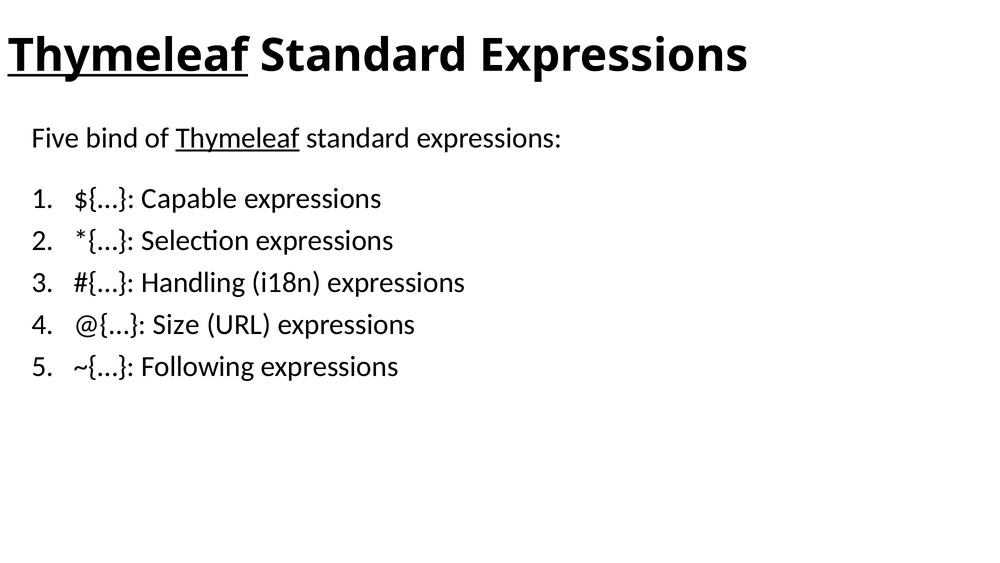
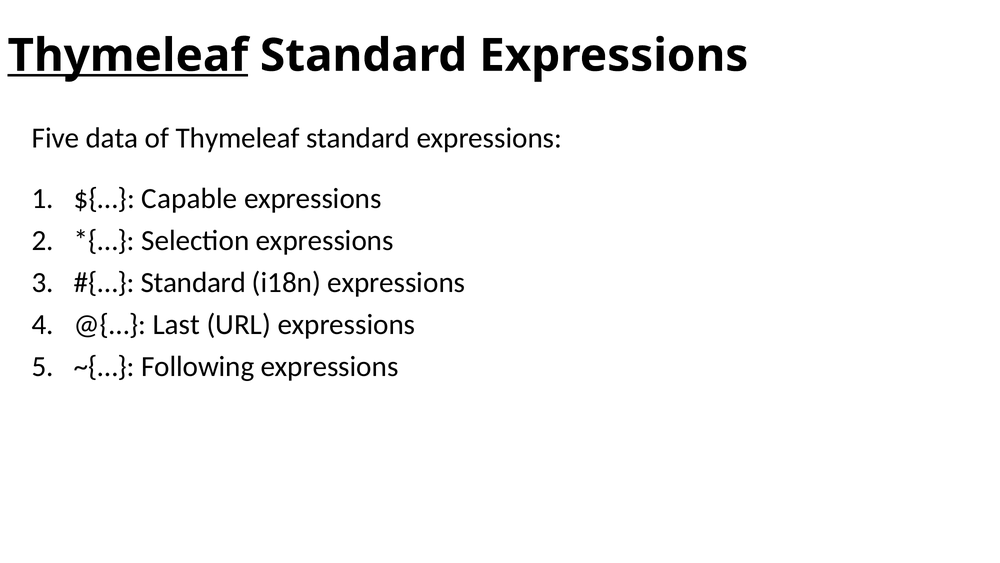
bind: bind -> data (112, 138)
Thymeleaf underline: present -> none (238, 138)
Handling: Handling -> Standard (193, 282)
Size: Size -> Last (176, 324)
